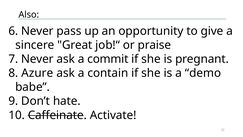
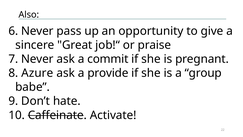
contain: contain -> provide (108, 73)
demo: demo -> group (203, 73)
